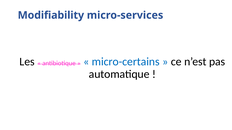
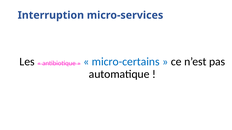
Modifiability: Modifiability -> Interruption (51, 15)
